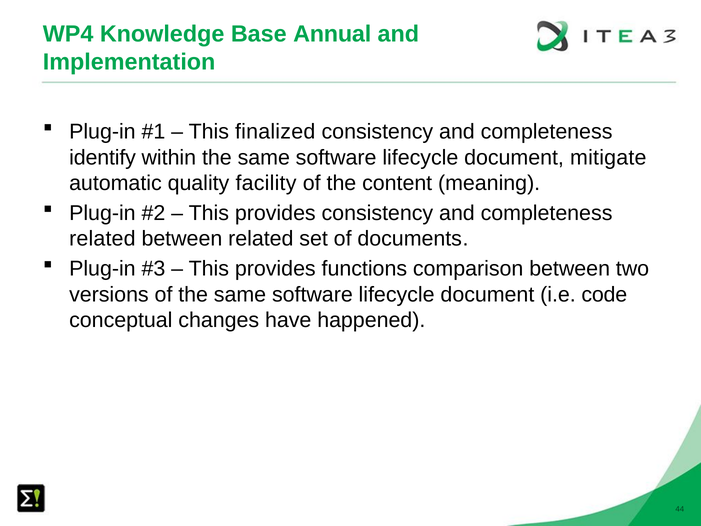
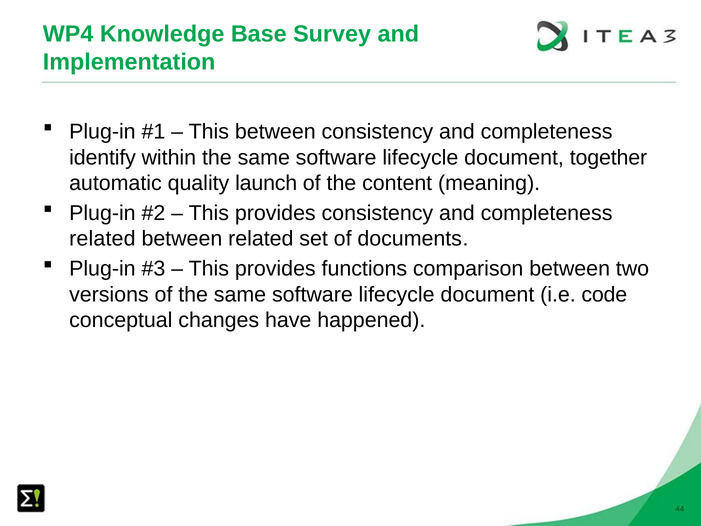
Annual: Annual -> Survey (332, 34)
This finalized: finalized -> between (275, 132)
mitigate: mitigate -> together (609, 157)
facility: facility -> launch (266, 183)
